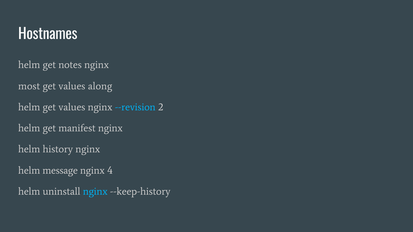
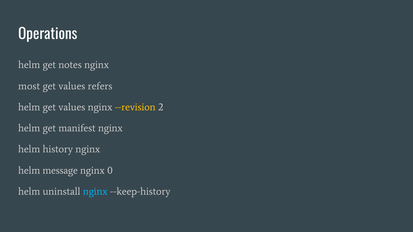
Hostnames: Hostnames -> Operations (48, 34)
along: along -> refers (100, 86)
--revision colour: light blue -> yellow (135, 107)
4: 4 -> 0 (110, 171)
